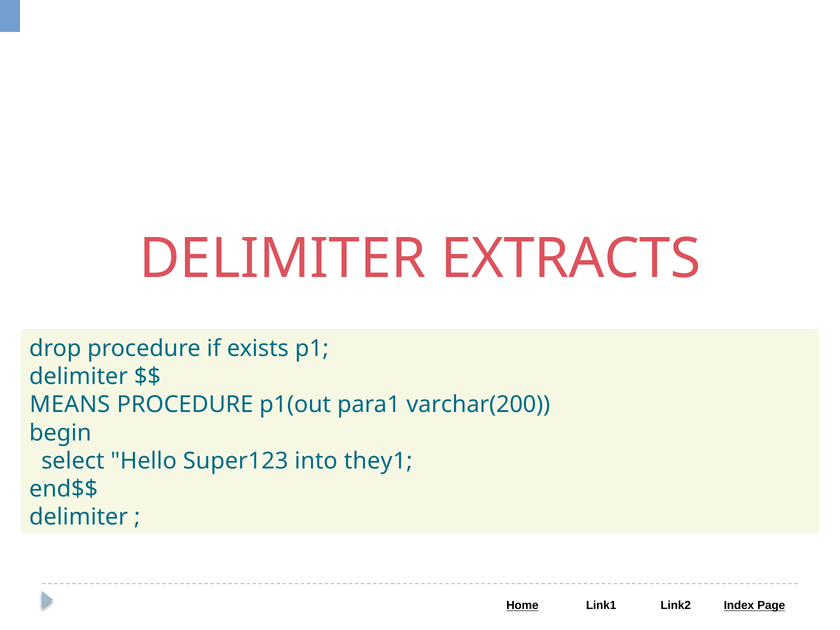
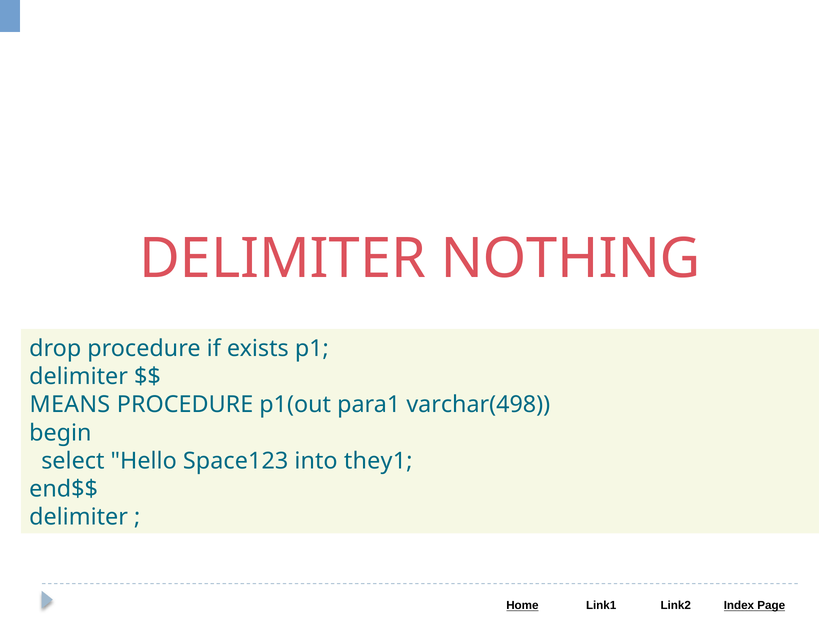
EXTRACTS: EXTRACTS -> NOTHING (571, 259)
varchar(200: varchar(200 -> varchar(498 (478, 405)
Super123: Super123 -> Space123 (236, 461)
